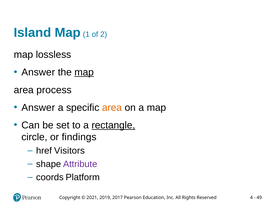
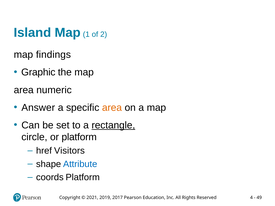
lossless: lossless -> findings (53, 55)
Answer: Answer -> Graphic (38, 72)
map underline: present -> none (84, 72)
process: process -> numeric (54, 90)
or findings: findings -> platform (79, 137)
Attribute colour: purple -> blue (80, 164)
